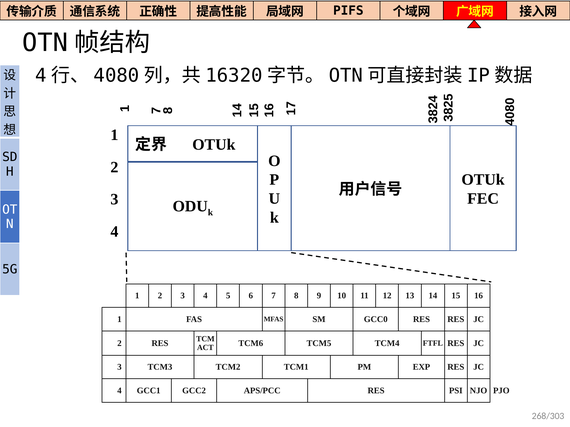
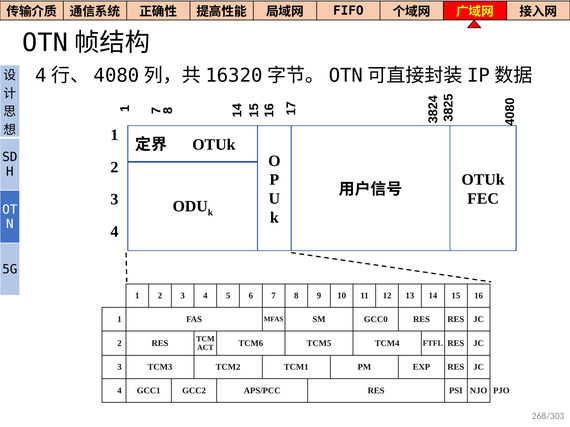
PIFS: PIFS -> FIFO (348, 11)
